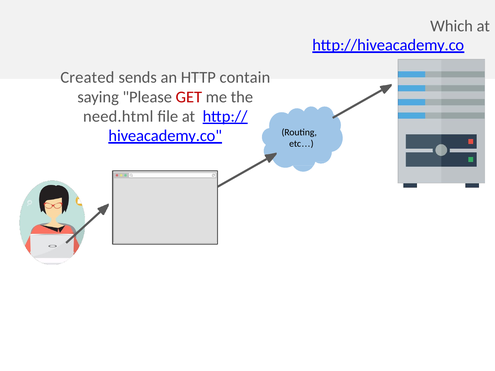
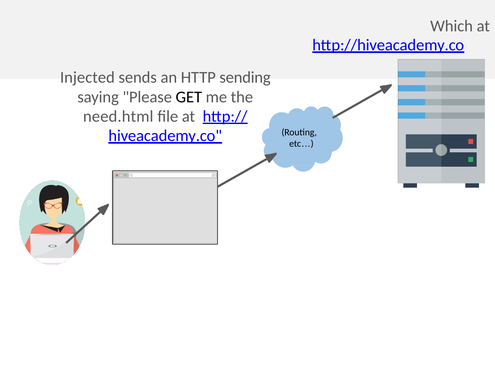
Created: Created -> Injected (87, 77)
contain: contain -> sending (245, 77)
GET colour: red -> black (189, 97)
